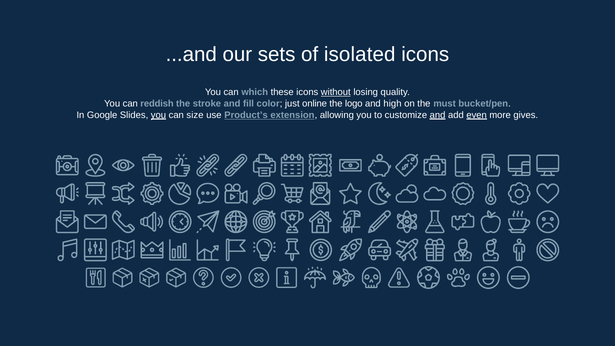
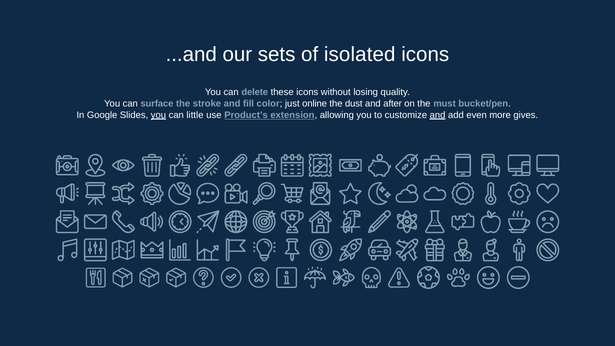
which: which -> delete (255, 92)
without underline: present -> none (336, 92)
reddish: reddish -> surface (157, 104)
logo: logo -> dust (354, 104)
high: high -> after (393, 104)
size: size -> little (195, 115)
even underline: present -> none (477, 115)
